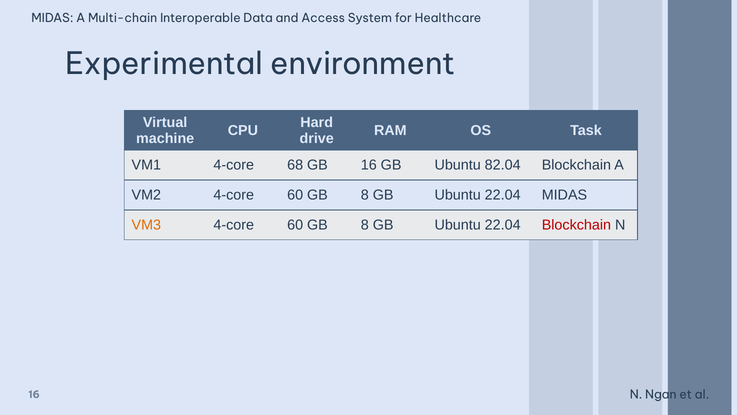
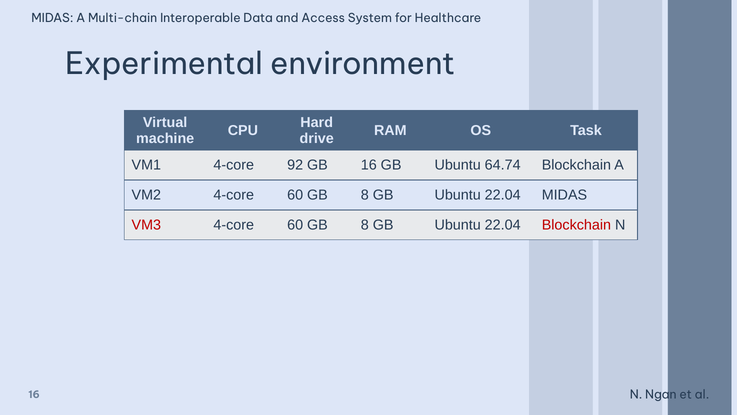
68: 68 -> 92 (295, 165)
82.04: 82.04 -> 64.74 (503, 165)
VM3 colour: orange -> red (146, 225)
